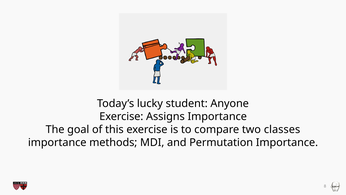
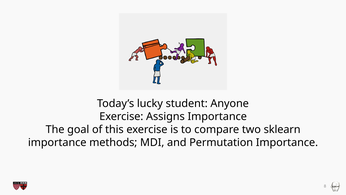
classes: classes -> sklearn (282, 129)
